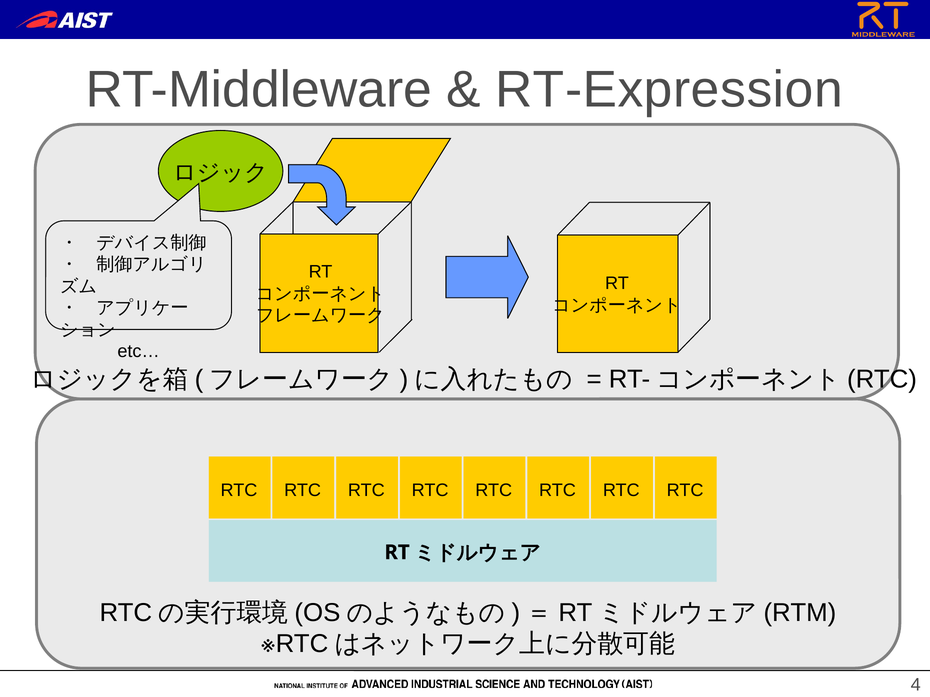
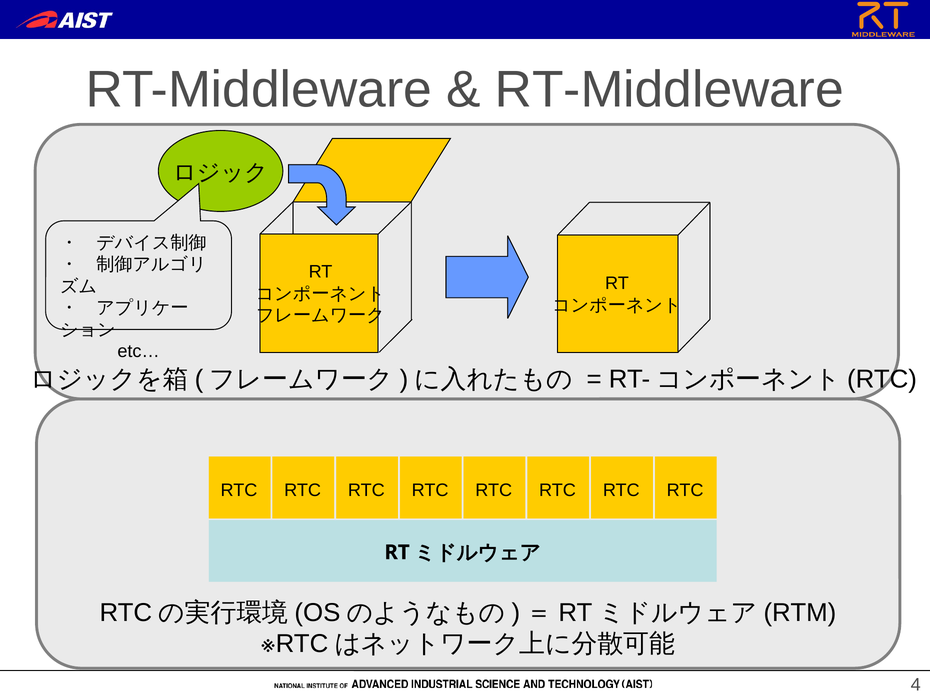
RT-Expression: RT-Expression -> RT-Middleware (669, 90)
